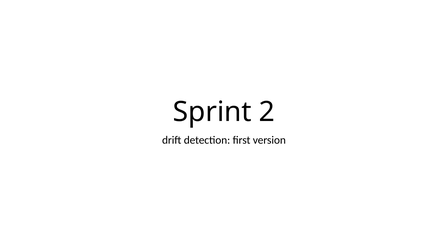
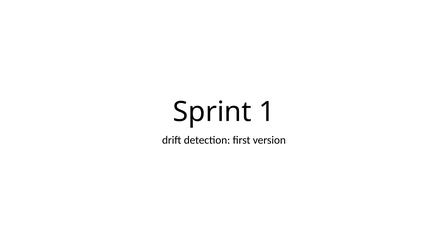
2: 2 -> 1 (267, 112)
